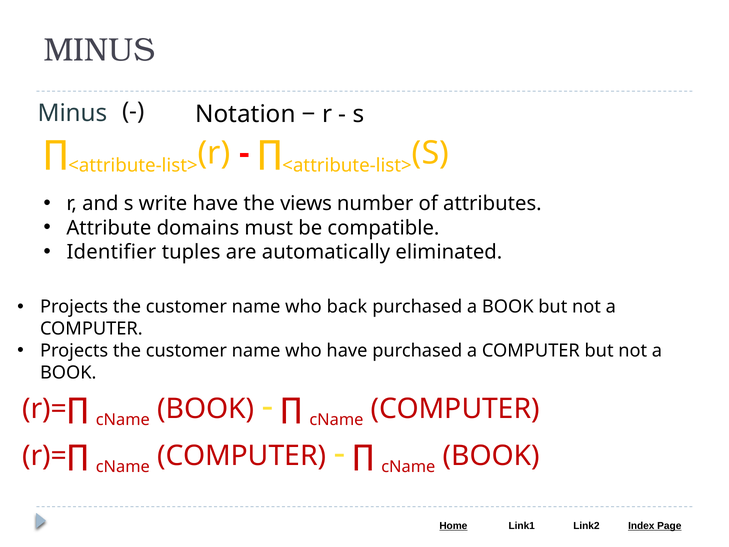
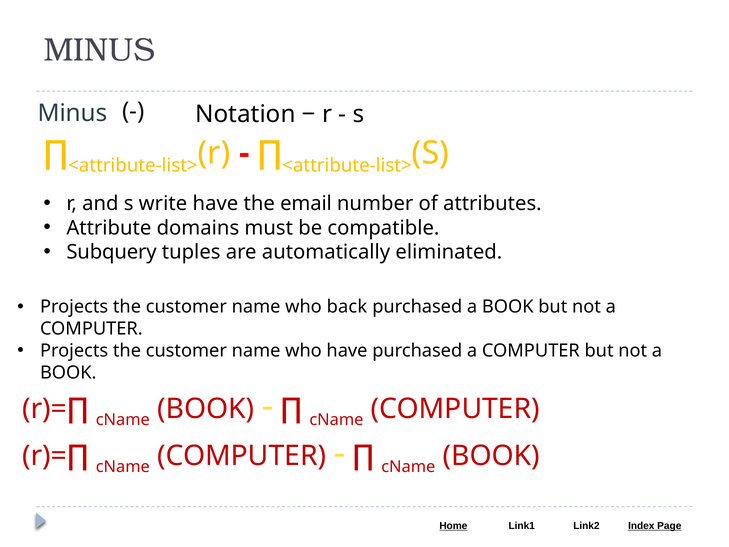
views: views -> email (306, 203)
Identifier: Identifier -> Subquery (112, 252)
